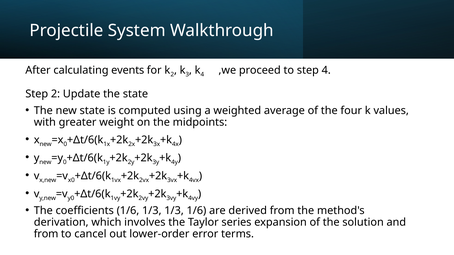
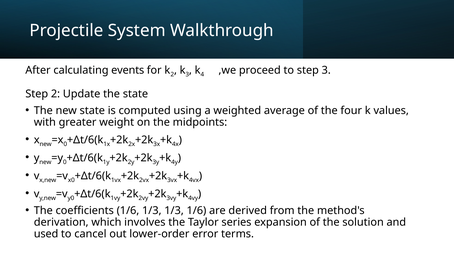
step 4: 4 -> 3 (326, 70)
from: from -> used (46, 234)
